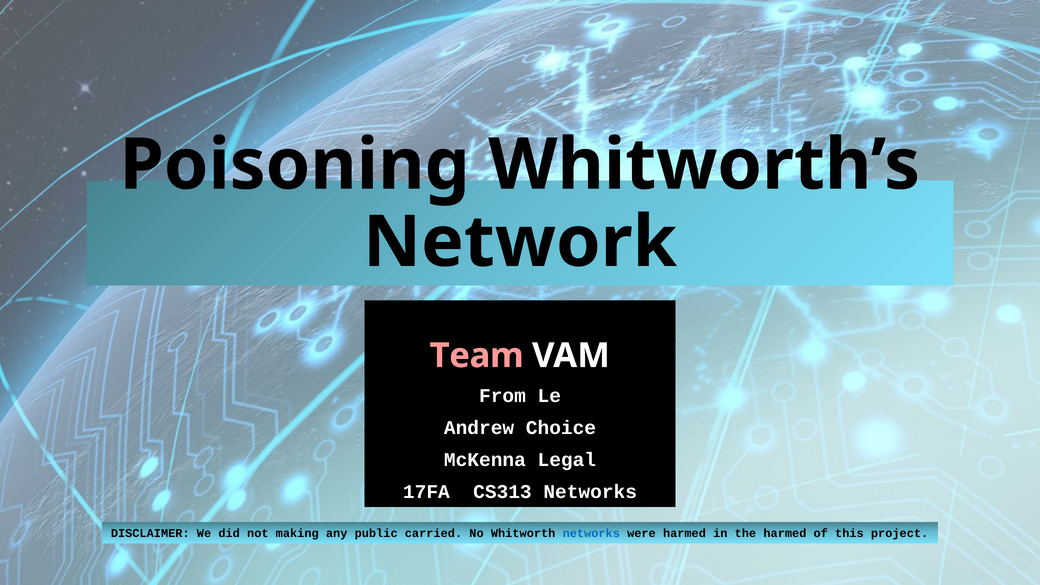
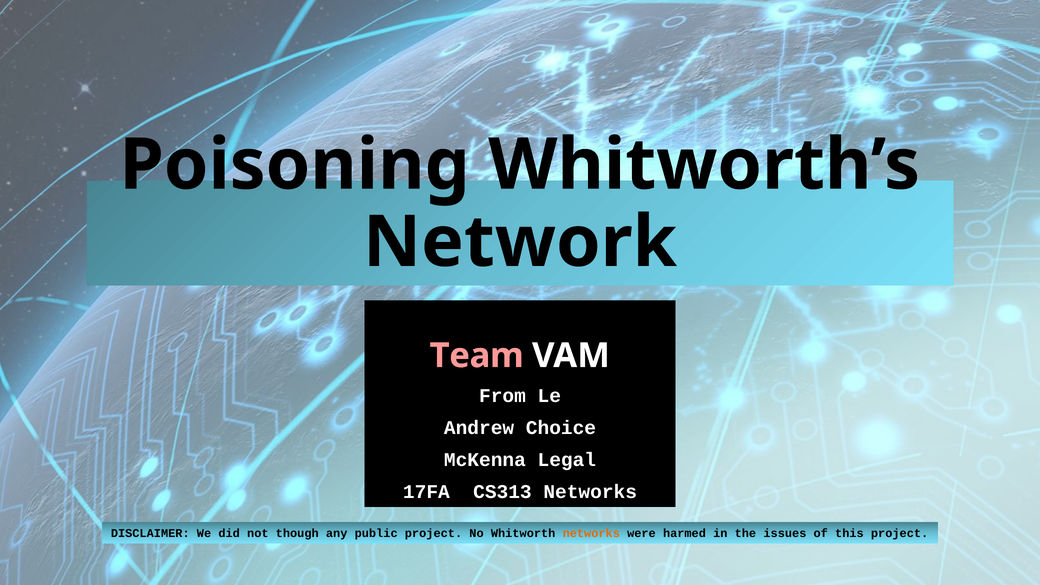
making: making -> though (297, 533)
public carried: carried -> project (434, 533)
networks colour: blue -> orange (591, 533)
the harmed: harmed -> issues (785, 533)
